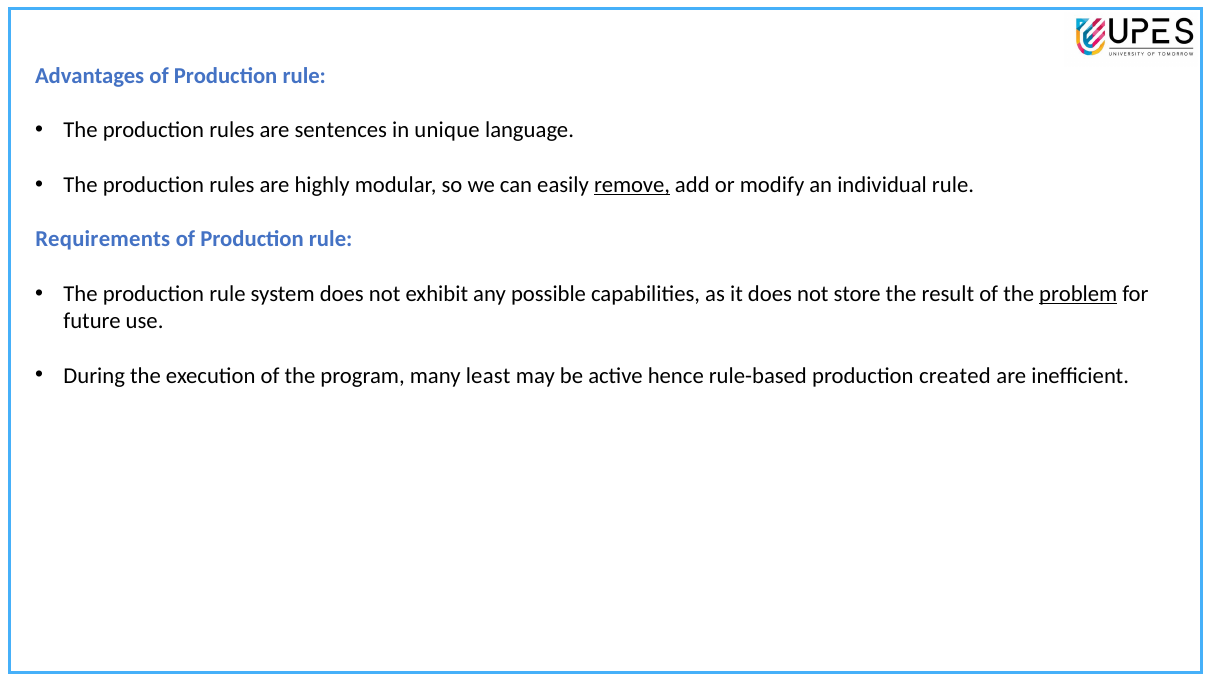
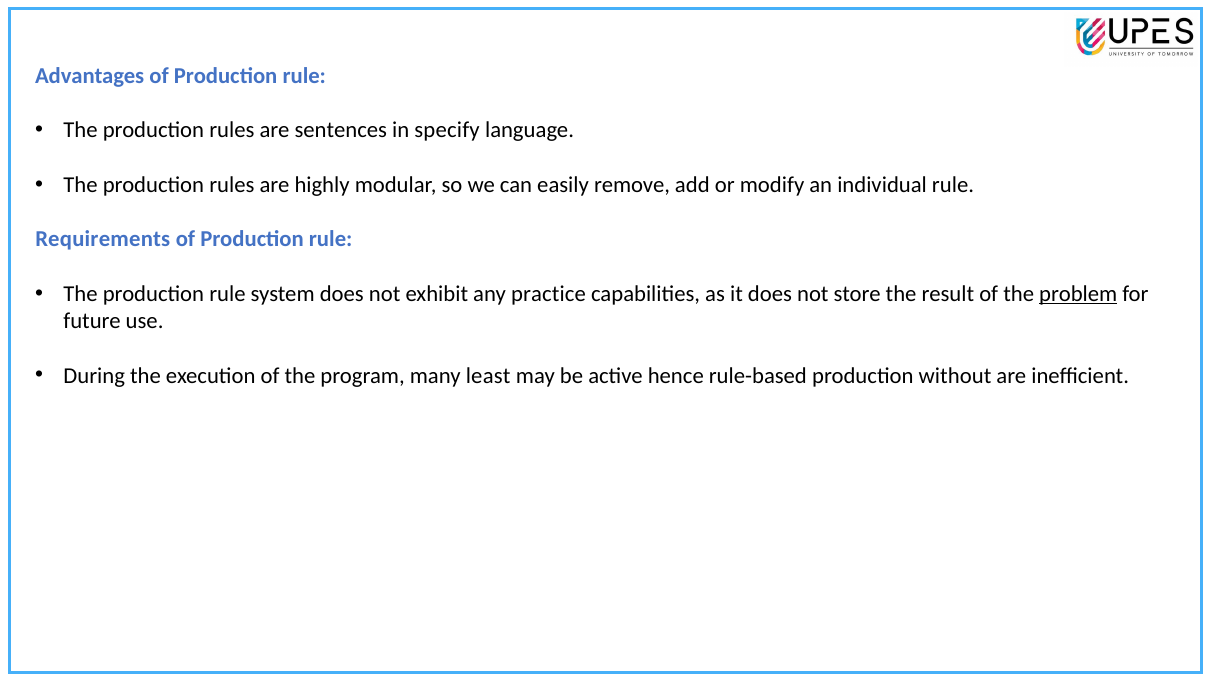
unique: unique -> specify (447, 130)
remove underline: present -> none (632, 185)
possible: possible -> practice (548, 294)
created: created -> without (955, 376)
